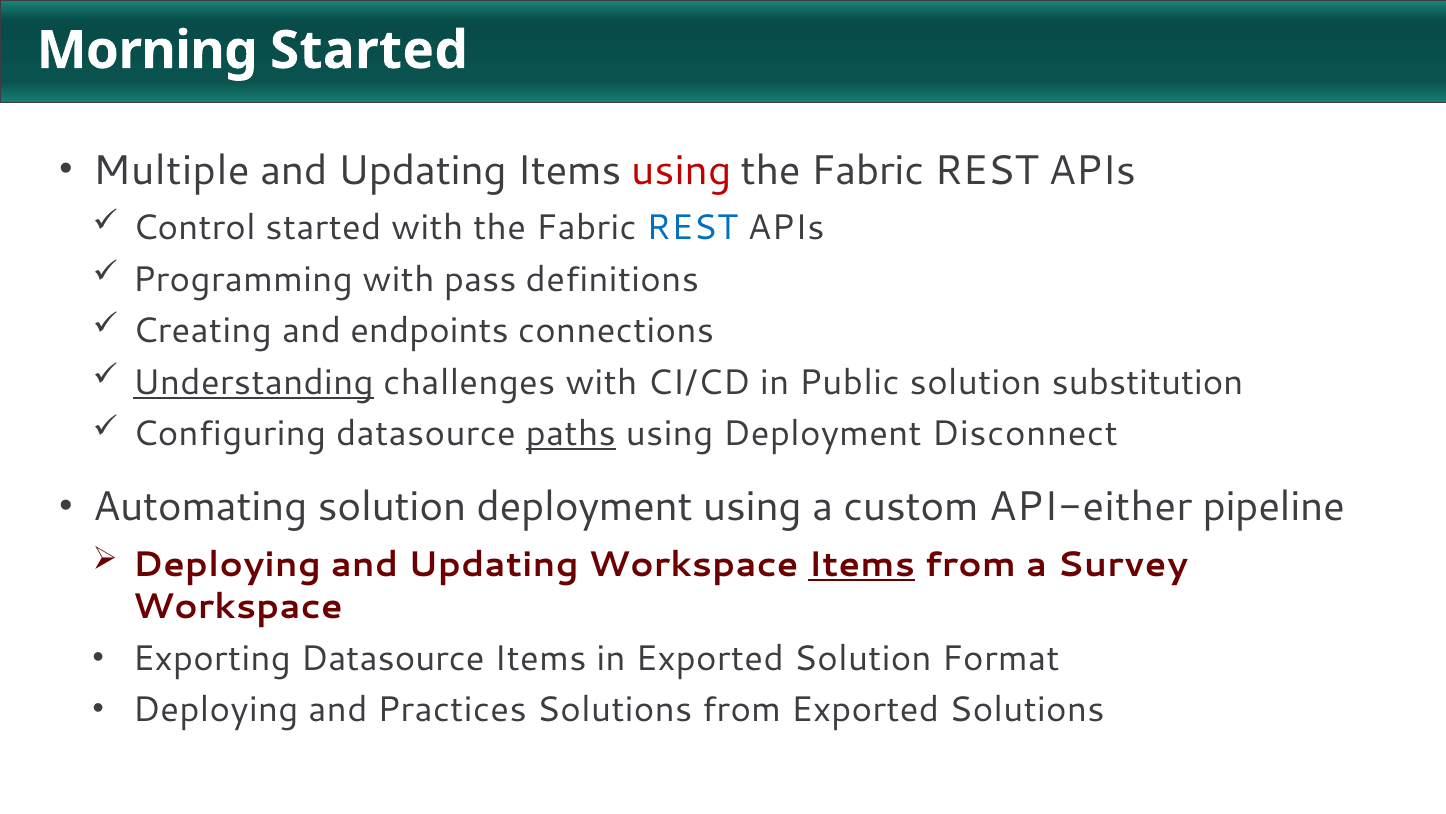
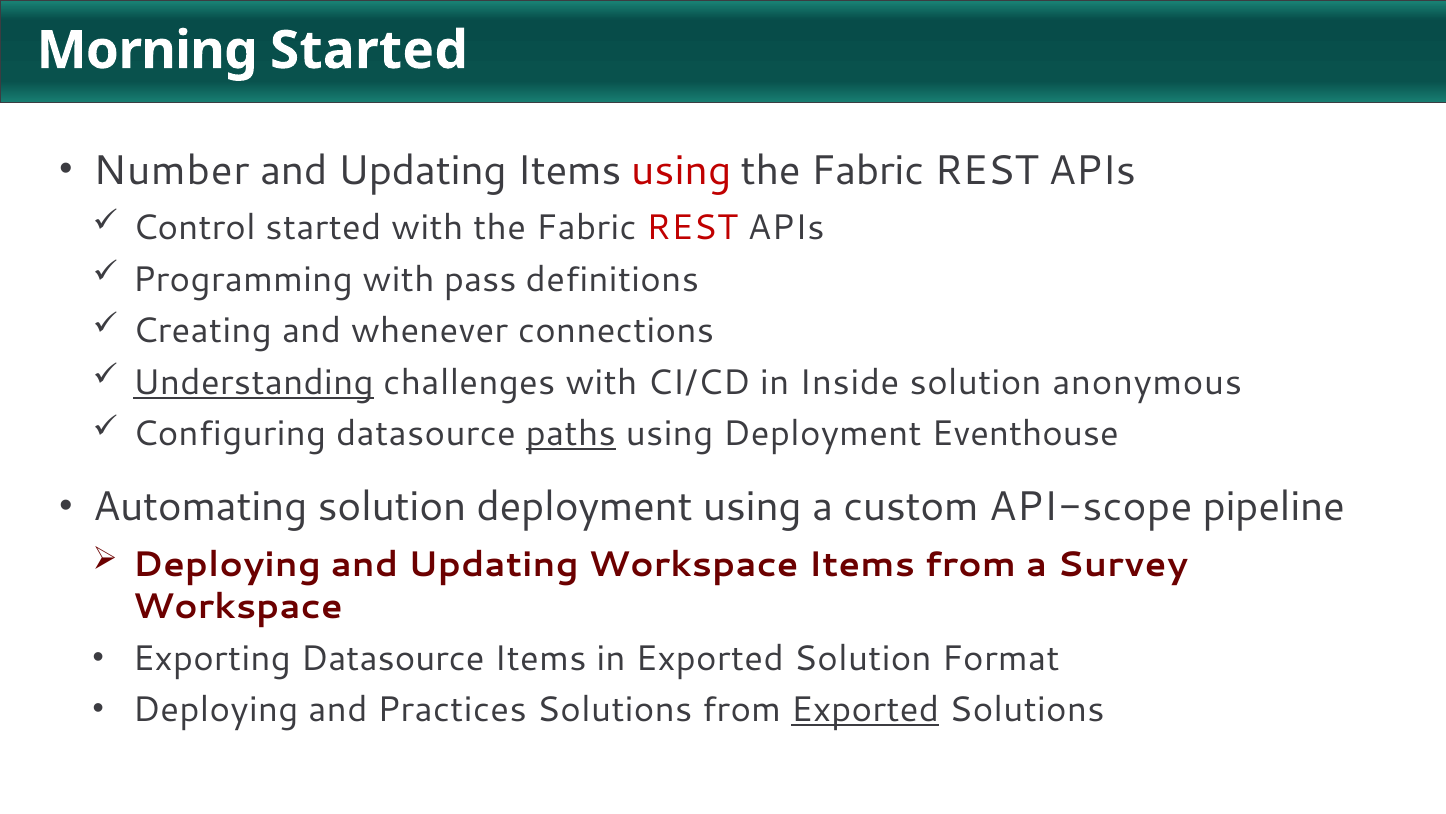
Multiple: Multiple -> Number (171, 170)
REST colour: blue -> red (692, 228)
endpoints: endpoints -> whenever (430, 331)
Public: Public -> Inside (849, 382)
substitution: substitution -> anonymous (1147, 382)
Disconnect: Disconnect -> Eventhouse (1025, 434)
API-either: API-either -> API-scope (1091, 507)
Items underline: present -> none (862, 564)
Exported underline: none -> present (865, 709)
